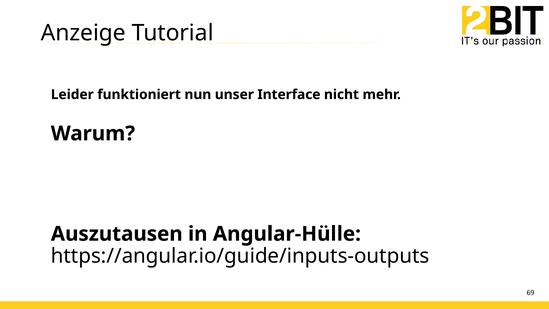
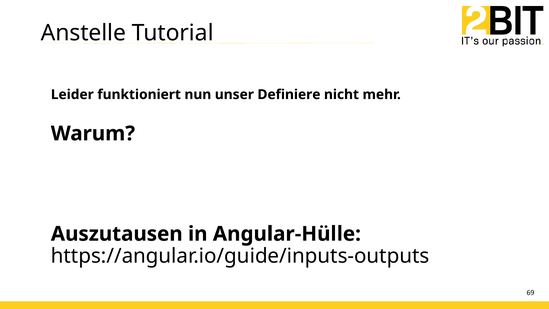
Anzeige: Anzeige -> Anstelle (83, 33)
Interface: Interface -> Definiere (289, 94)
